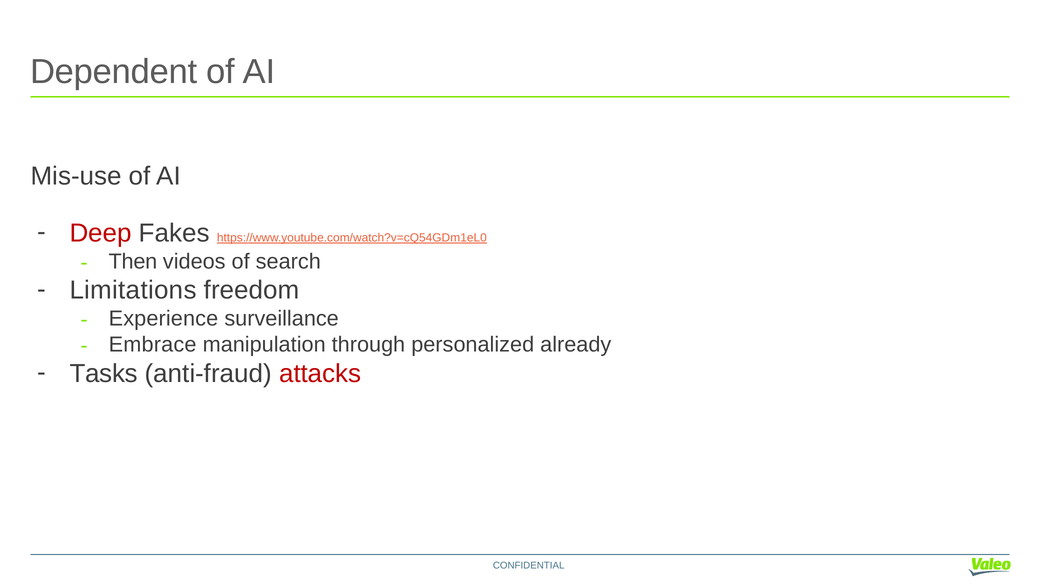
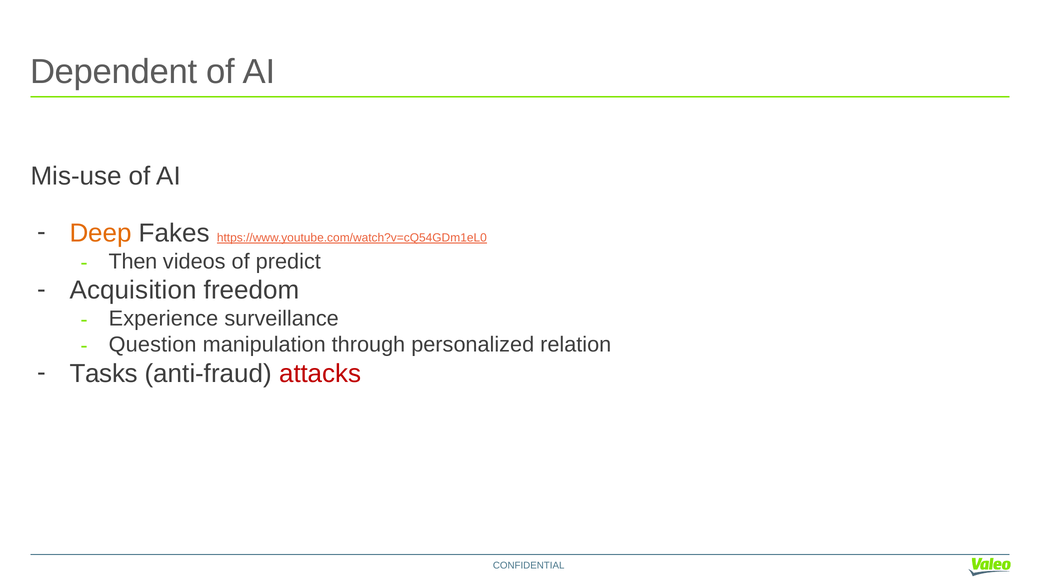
Deep colour: red -> orange (101, 233)
search: search -> predict (288, 261)
Limitations: Limitations -> Acquisition (133, 290)
Embrace: Embrace -> Question (153, 345)
already: already -> relation (576, 345)
